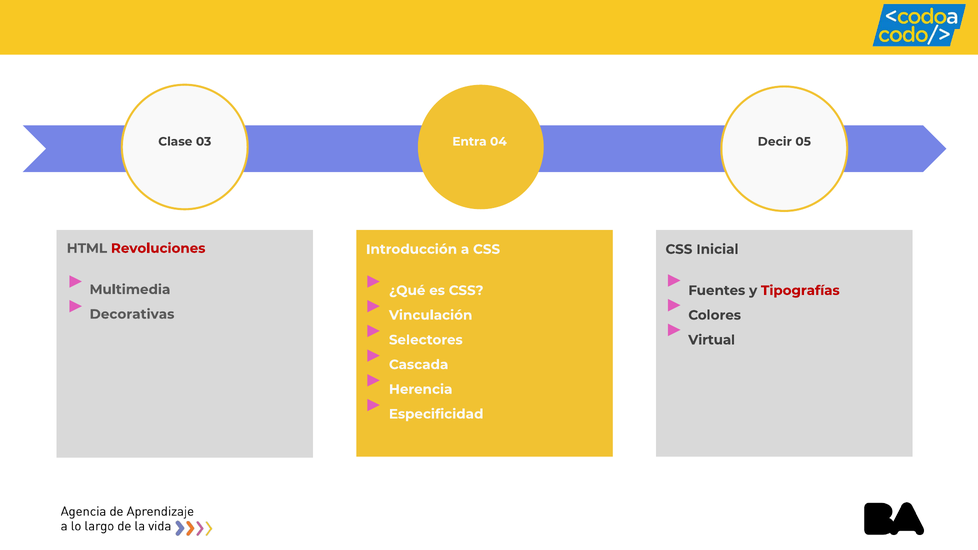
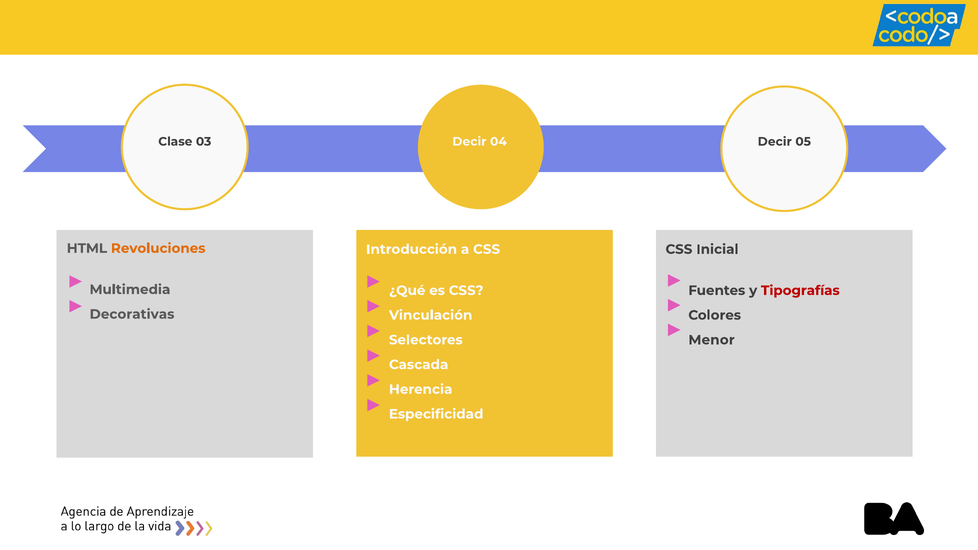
Entra: Entra -> Decir (469, 142)
Revoluciones colour: red -> orange (158, 248)
Virtual: Virtual -> Menor (712, 340)
